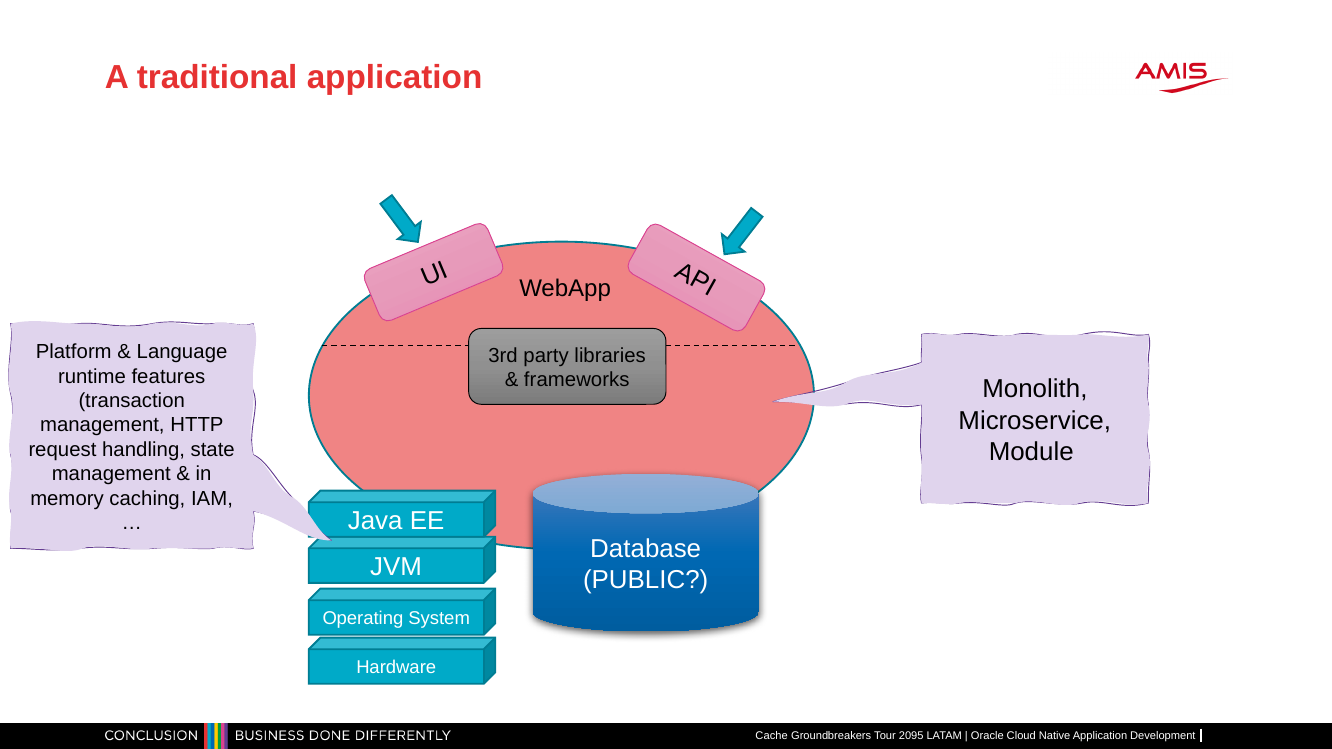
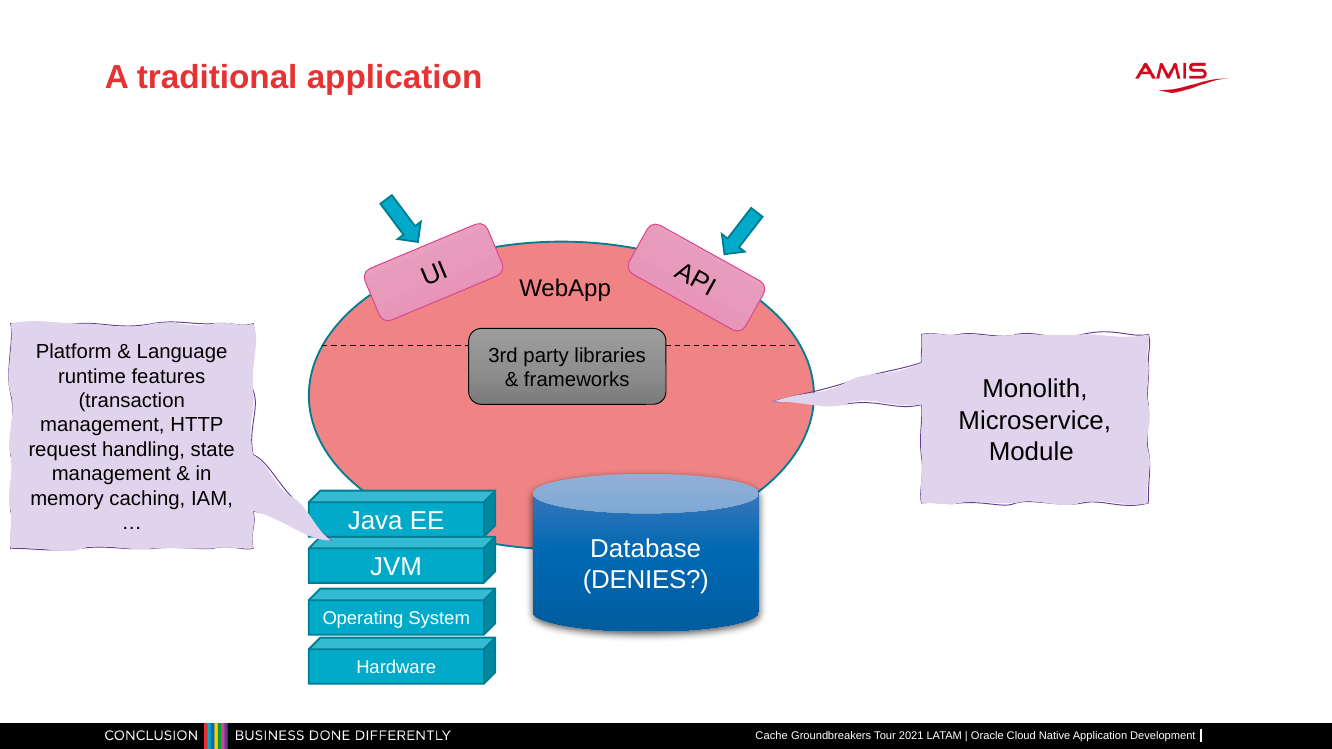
PUBLIC: PUBLIC -> DENIES (646, 580)
2095: 2095 -> 2021 (911, 736)
